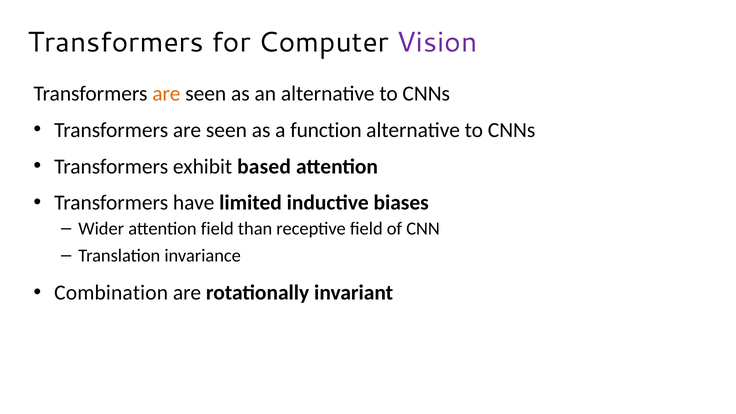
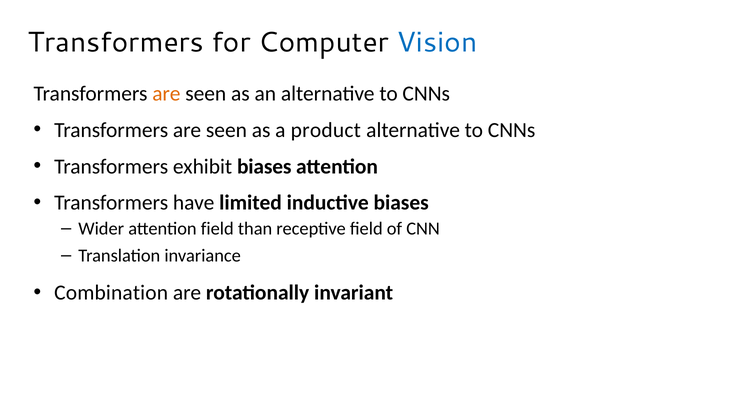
Vision colour: purple -> blue (437, 42)
function: function -> product (326, 130)
exhibit based: based -> biases (264, 166)
